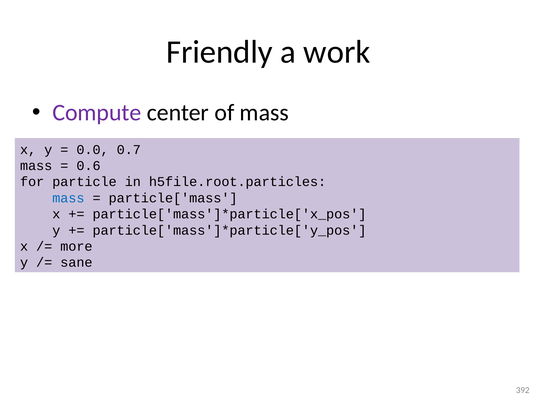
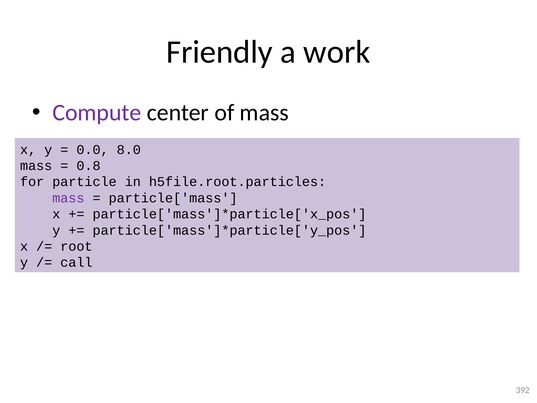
0.7: 0.7 -> 8.0 (129, 150)
0.6: 0.6 -> 0.8 (89, 166)
mass colour: blue -> purple (68, 198)
more: more -> root (76, 246)
sane: sane -> call (76, 262)
